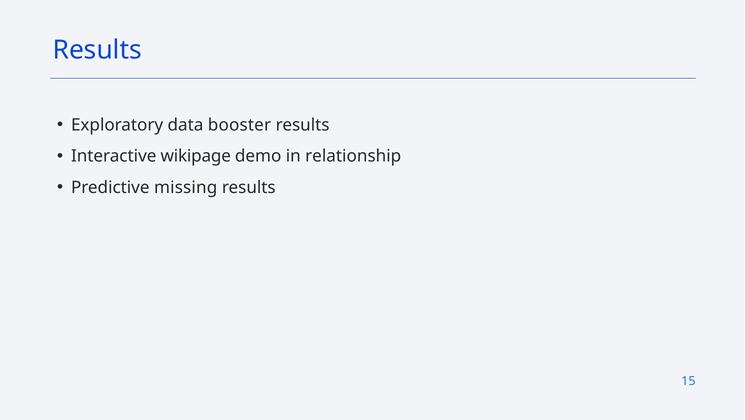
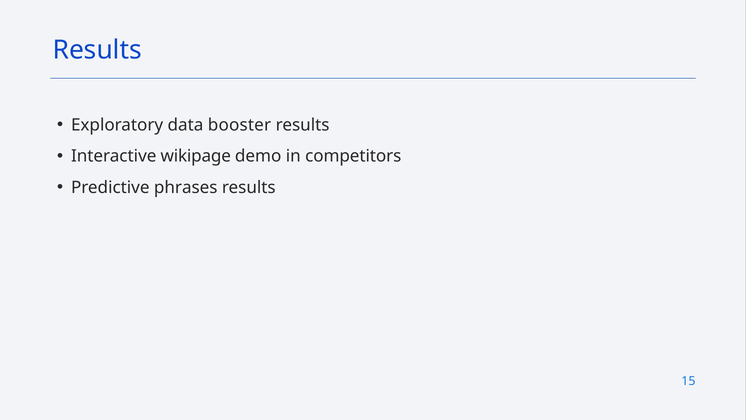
relationship: relationship -> competitors (353, 156)
missing: missing -> phrases (186, 188)
